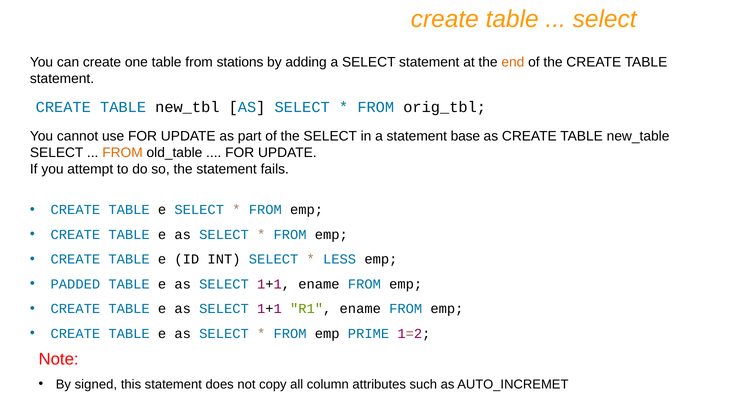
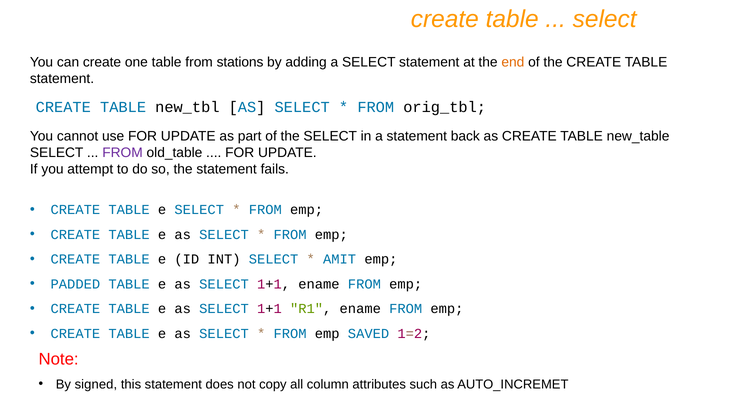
base: base -> back (465, 136)
FROM colour: orange -> purple (122, 153)
LESS: LESS -> AMIT (340, 259)
PRIME: PRIME -> SAVED (369, 334)
